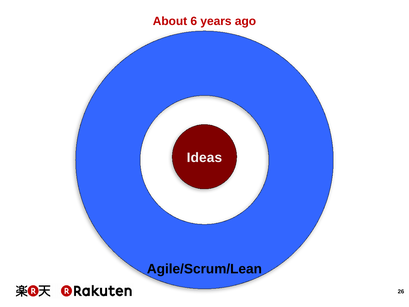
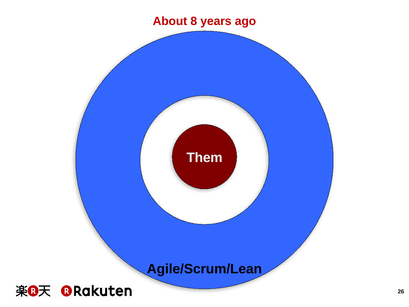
6: 6 -> 8 (194, 21)
Ideas: Ideas -> Them (205, 158)
